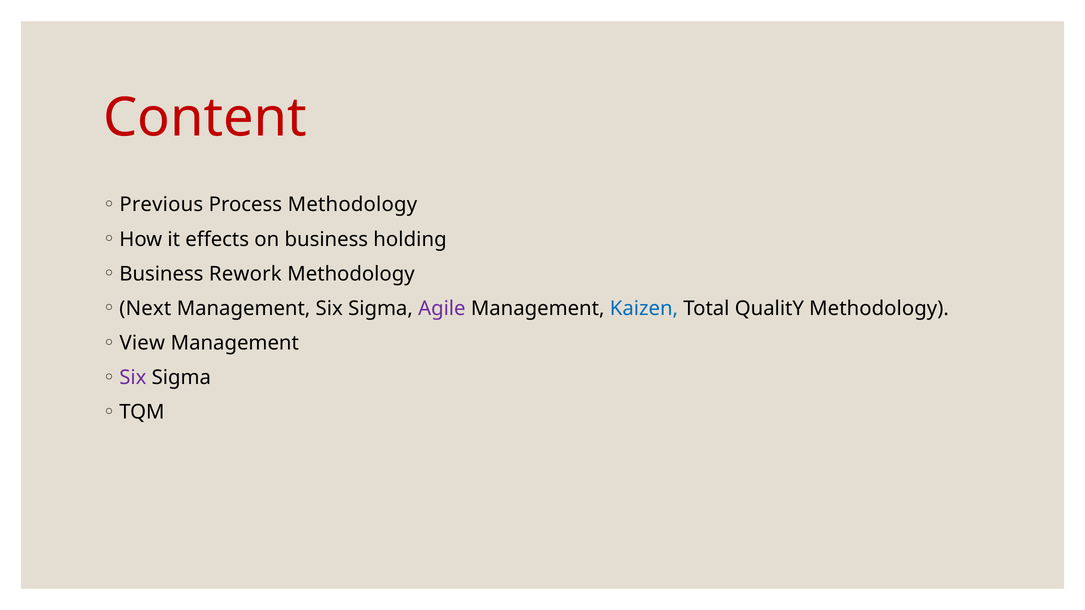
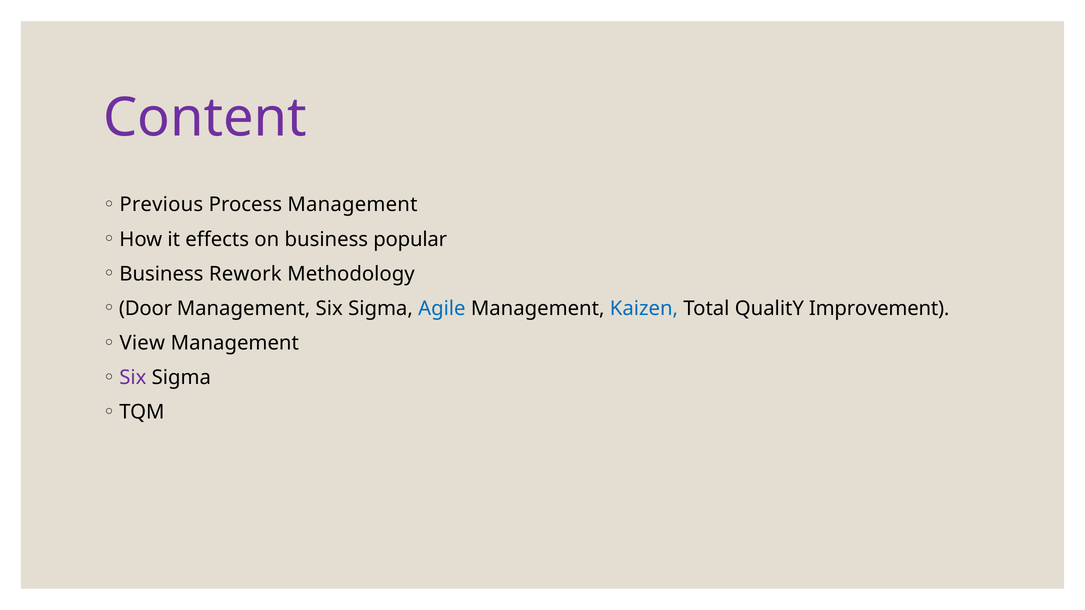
Content colour: red -> purple (205, 118)
Process Methodology: Methodology -> Management (352, 205)
holding: holding -> popular (410, 239)
Next: Next -> Door (146, 309)
Agile colour: purple -> blue (442, 309)
QualitY Methodology: Methodology -> Improvement (879, 309)
